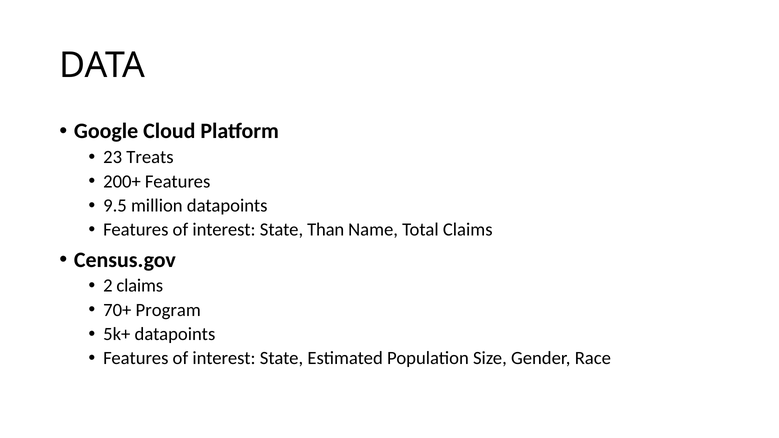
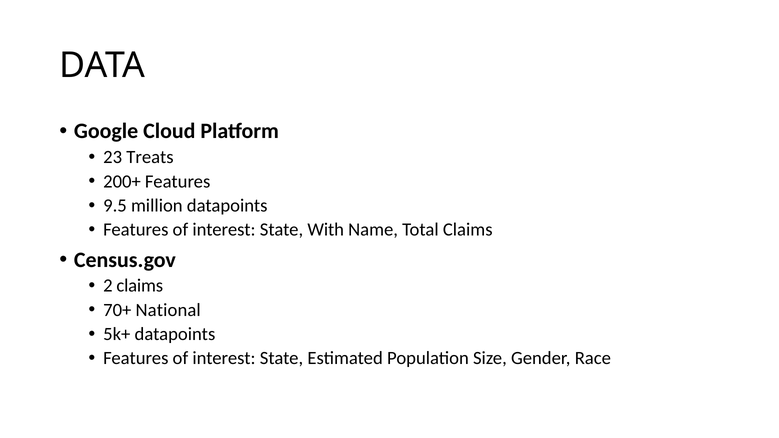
Than: Than -> With (326, 230)
Program: Program -> National (168, 310)
